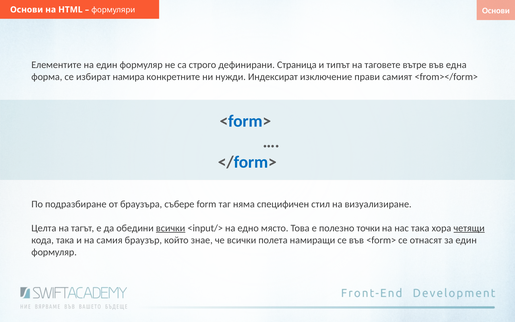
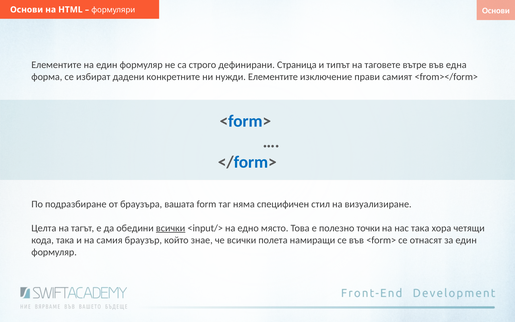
намира: намира -> дадени (128, 77)
нужди Индексират: Индексират -> Елементите (273, 77)
събере: събере -> вашата (179, 204)
четящи underline: present -> none (469, 228)
